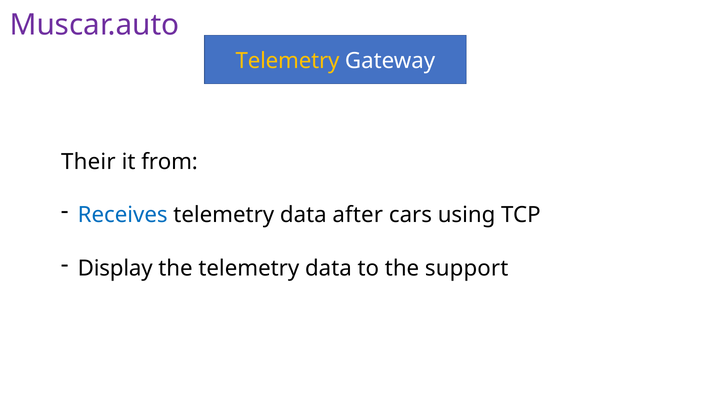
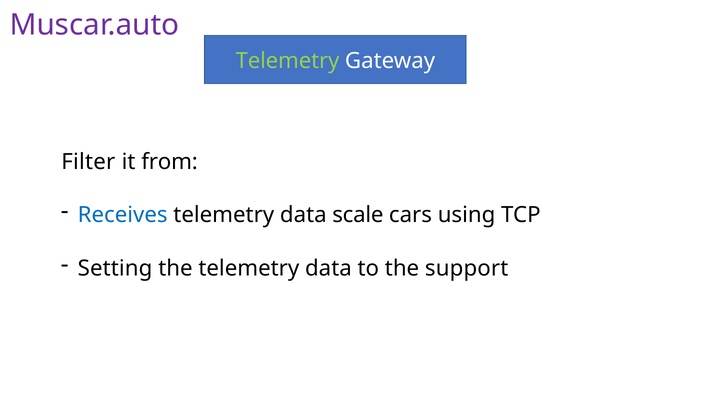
Telemetry colour: yellow -> light green (287, 61)
Their: Their -> Filter (88, 162)
after: after -> scale (358, 215)
Display: Display -> Setting (115, 269)
